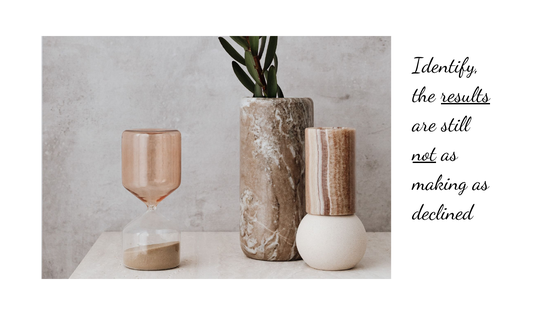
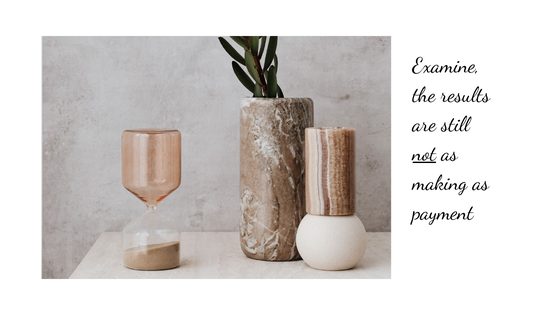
Identify: Identify -> Examine (446, 65)
results underline: present -> none (465, 95)
declined: declined -> payment (443, 212)
